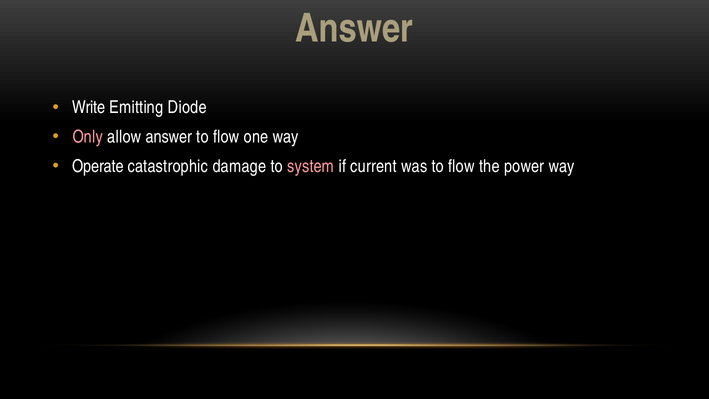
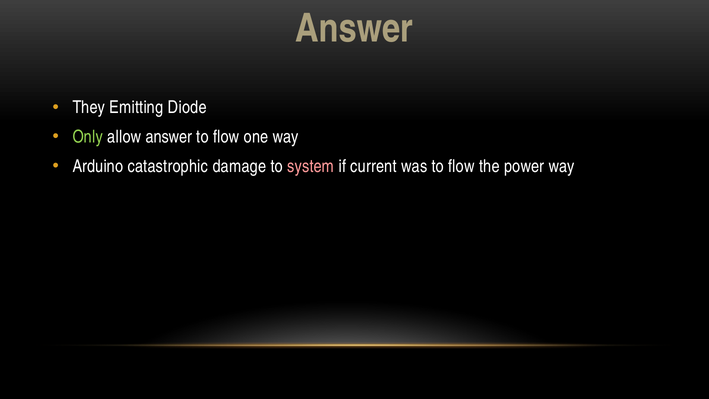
Write: Write -> They (89, 108)
Only colour: pink -> light green (88, 137)
Operate: Operate -> Arduino (98, 166)
